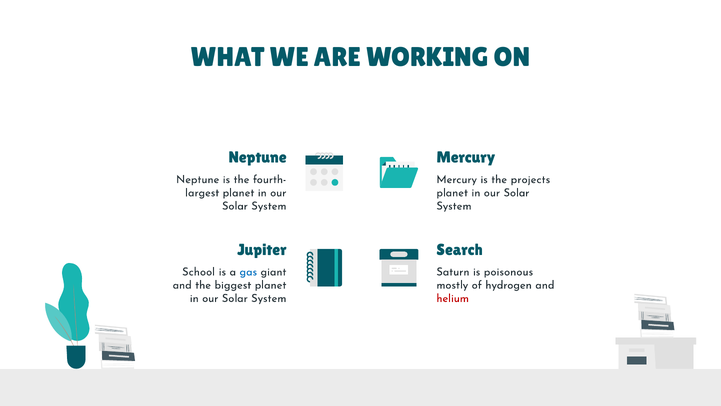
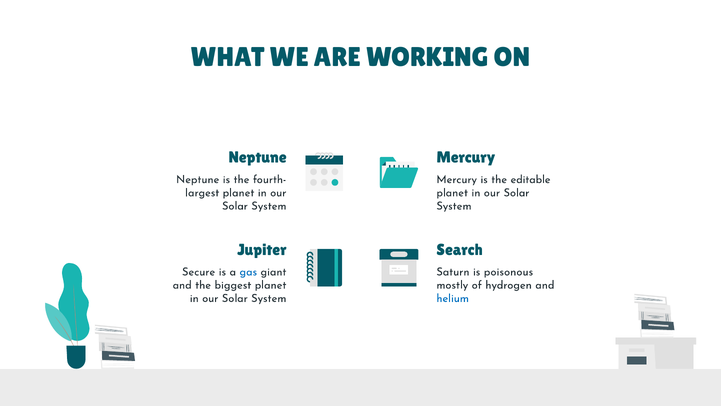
projects: projects -> editable (531, 179)
School: School -> Secure (199, 271)
helium colour: red -> blue (453, 298)
